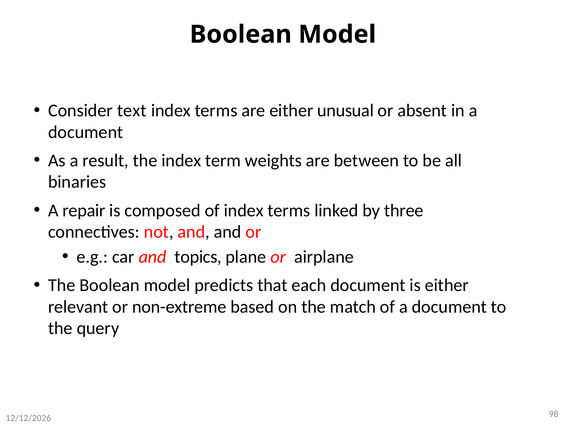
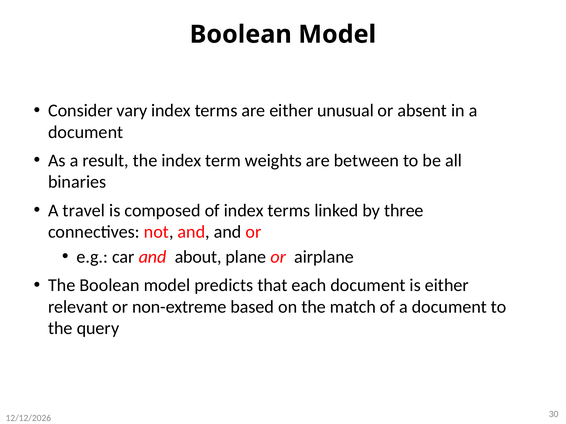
text: text -> vary (132, 111)
repair: repair -> travel (84, 211)
topics: topics -> about (198, 257)
98: 98 -> 30 (554, 415)
